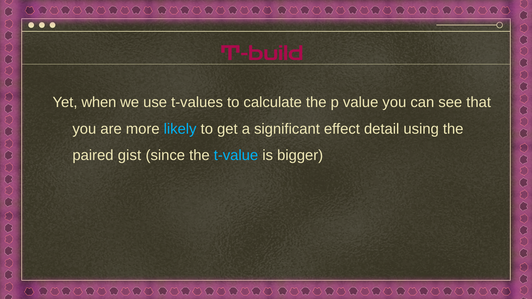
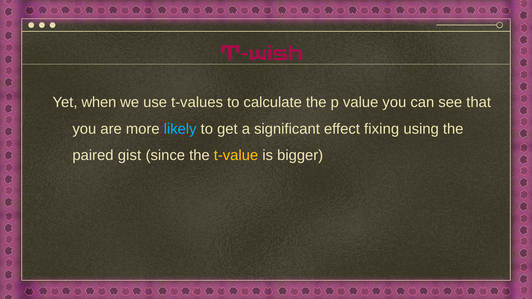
T-build: T-build -> T-wish (262, 53)
detail: detail -> fixing (382, 129)
t-value colour: light blue -> yellow (236, 156)
